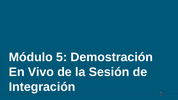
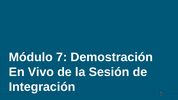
5: 5 -> 7 (62, 57)
